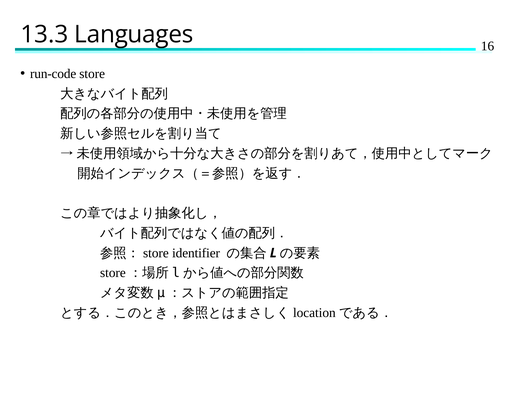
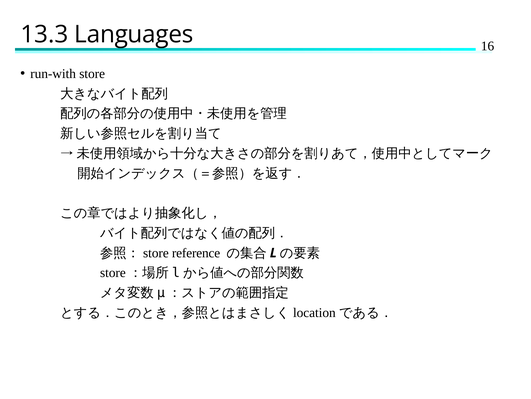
run-code: run-code -> run-with (53, 74)
identifier: identifier -> reference (196, 253)
